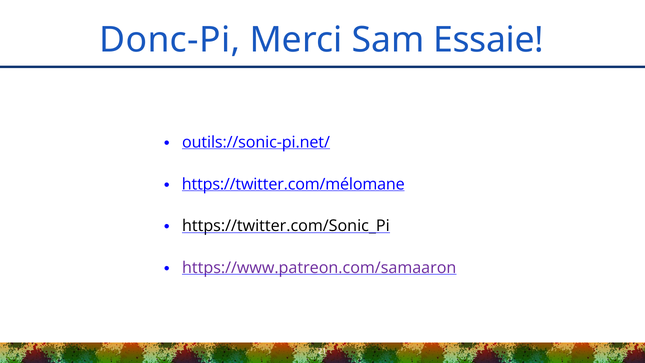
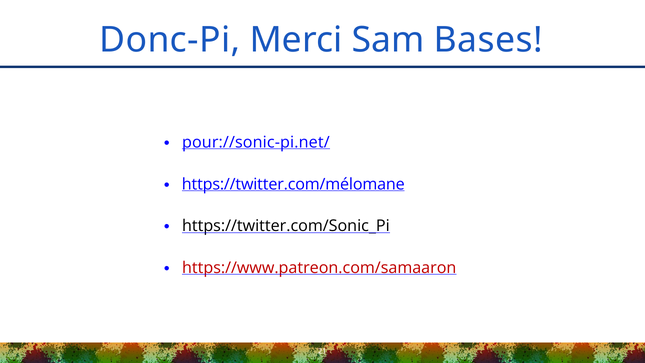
Essaie: Essaie -> Bases (488, 40)
outils://sonic-pi.net/: outils://sonic-pi.net/ -> pour://sonic-pi.net/ (256, 142)
https://www.patreon.com/samaaron colour: purple -> red (319, 268)
